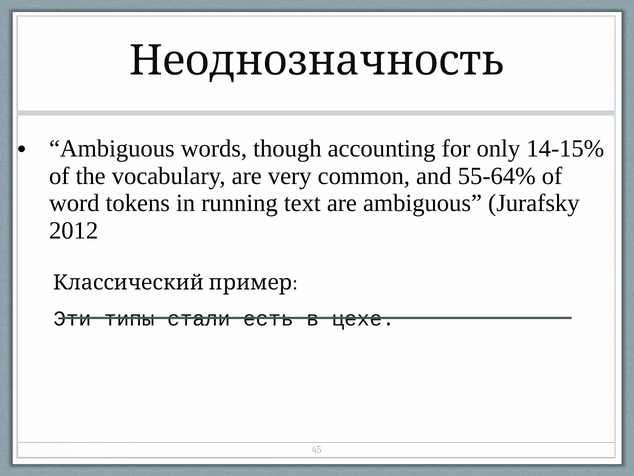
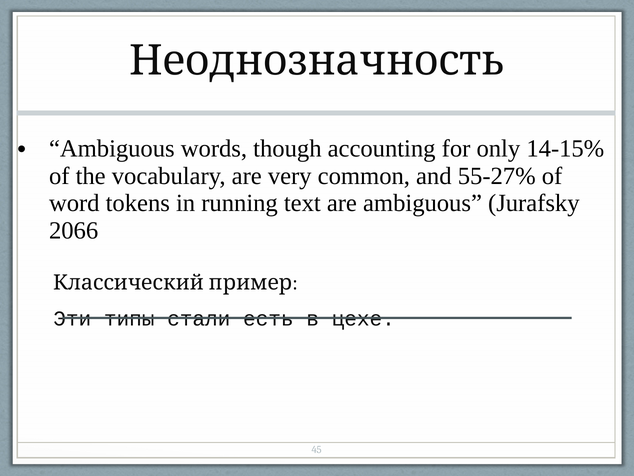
55-64%: 55-64% -> 55-27% (497, 176)
2012: 2012 -> 2066 (74, 230)
